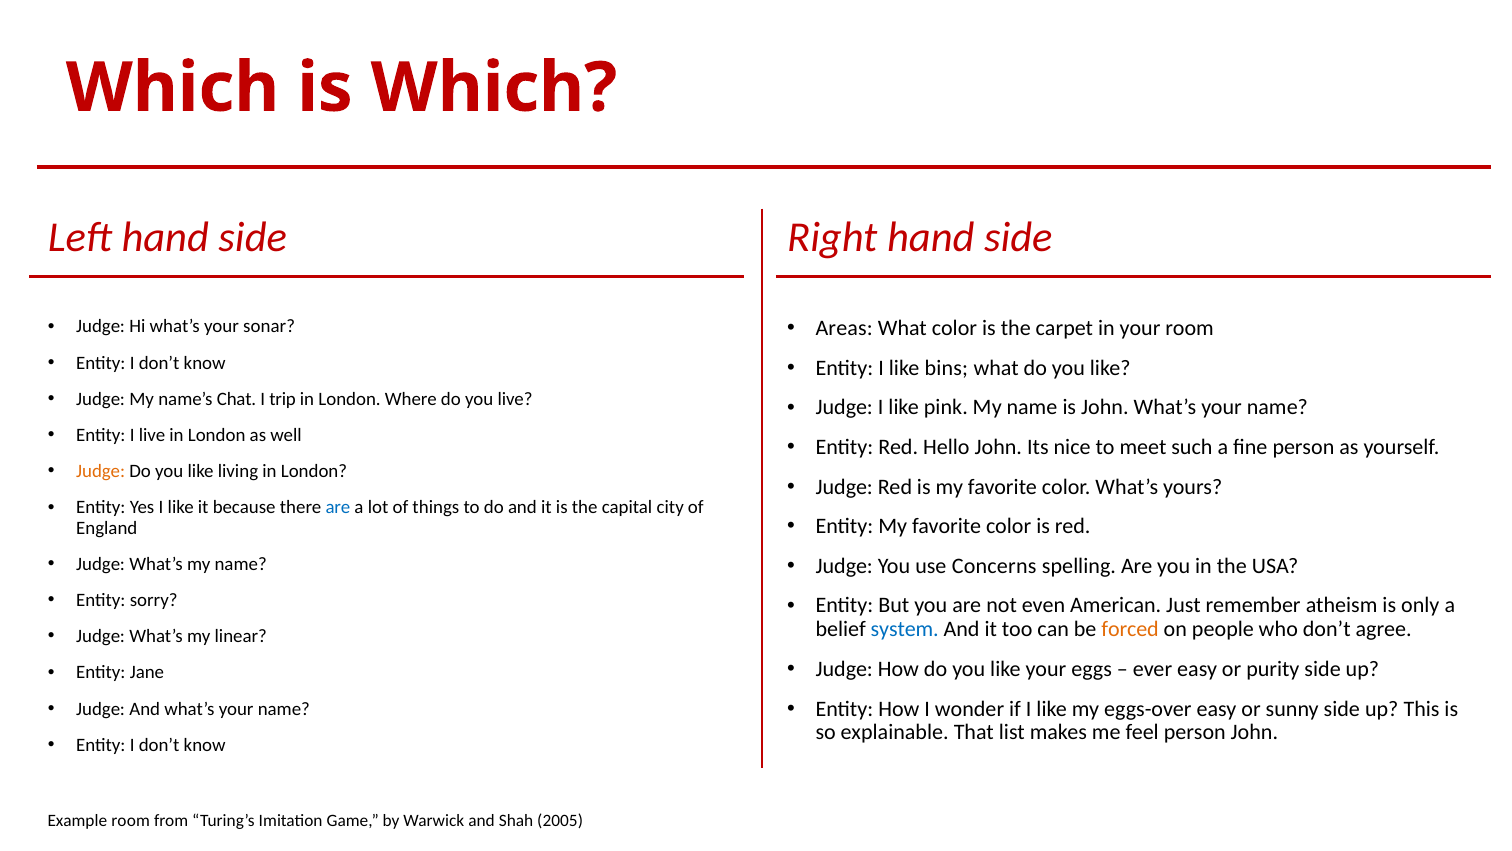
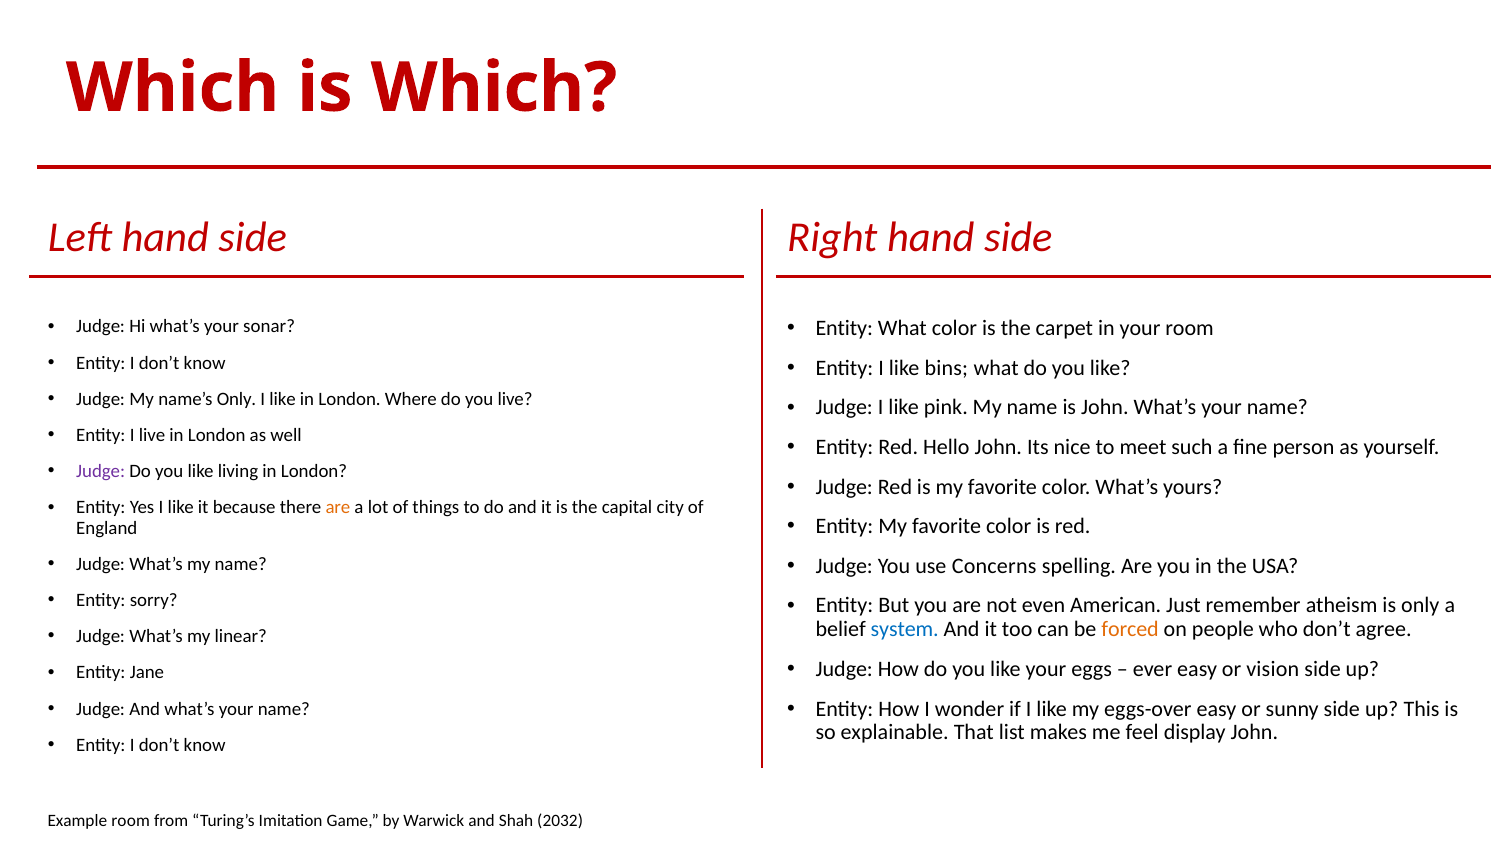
Areas: Areas -> Entity (844, 328)
name’s Chat: Chat -> Only (237, 399)
trip: trip -> like (283, 399)
Judge colour: orange -> purple (101, 471)
are colour: blue -> orange (338, 507)
purity: purity -> vision (1273, 669)
feel person: person -> display (1195, 732)
2005: 2005 -> 2032 (560, 820)
